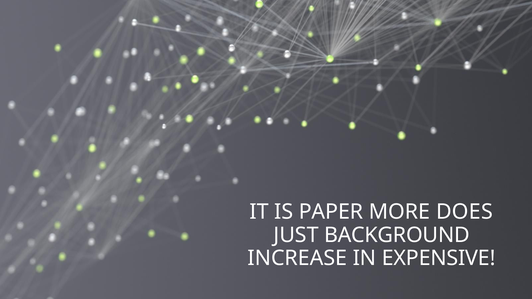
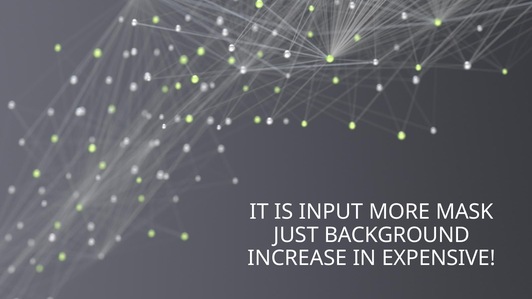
PAPER: PAPER -> INPUT (331, 212)
DOES: DOES -> MASK (465, 212)
